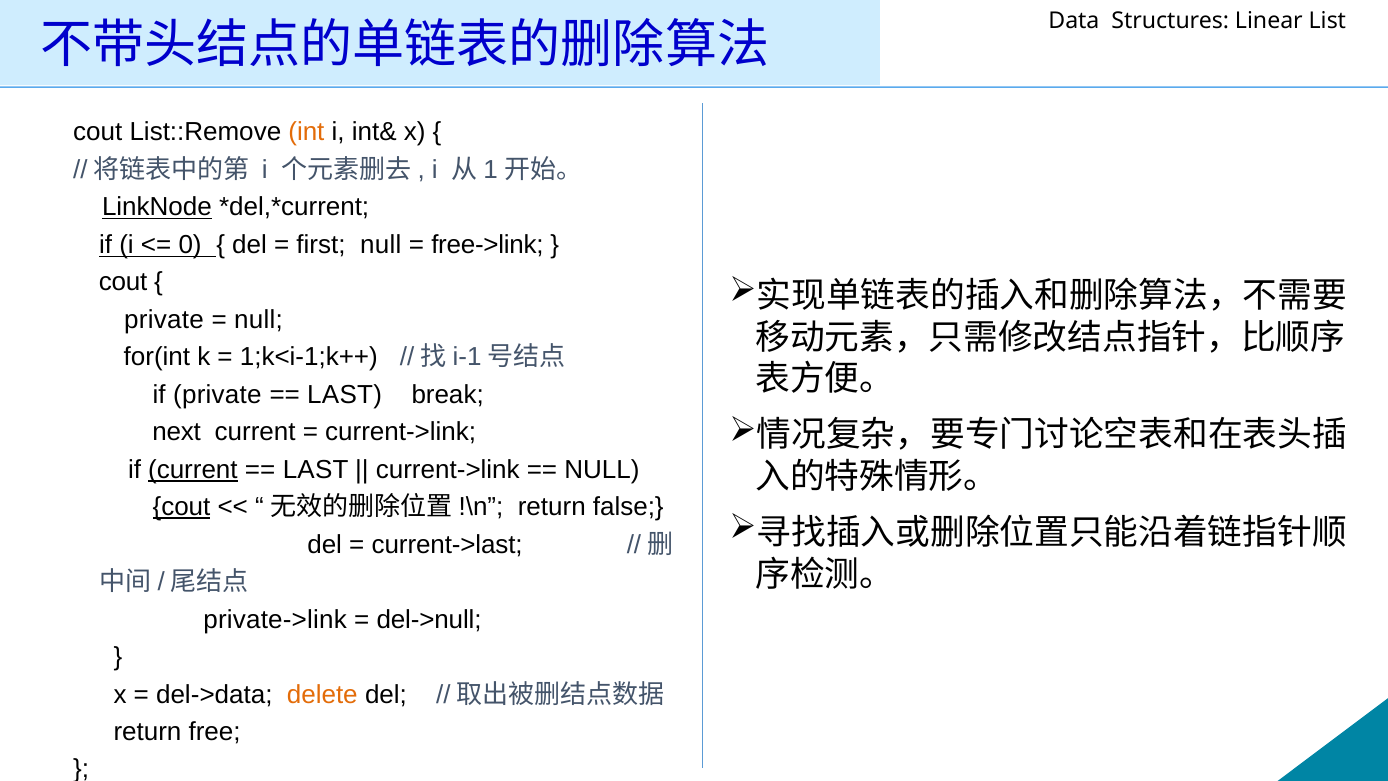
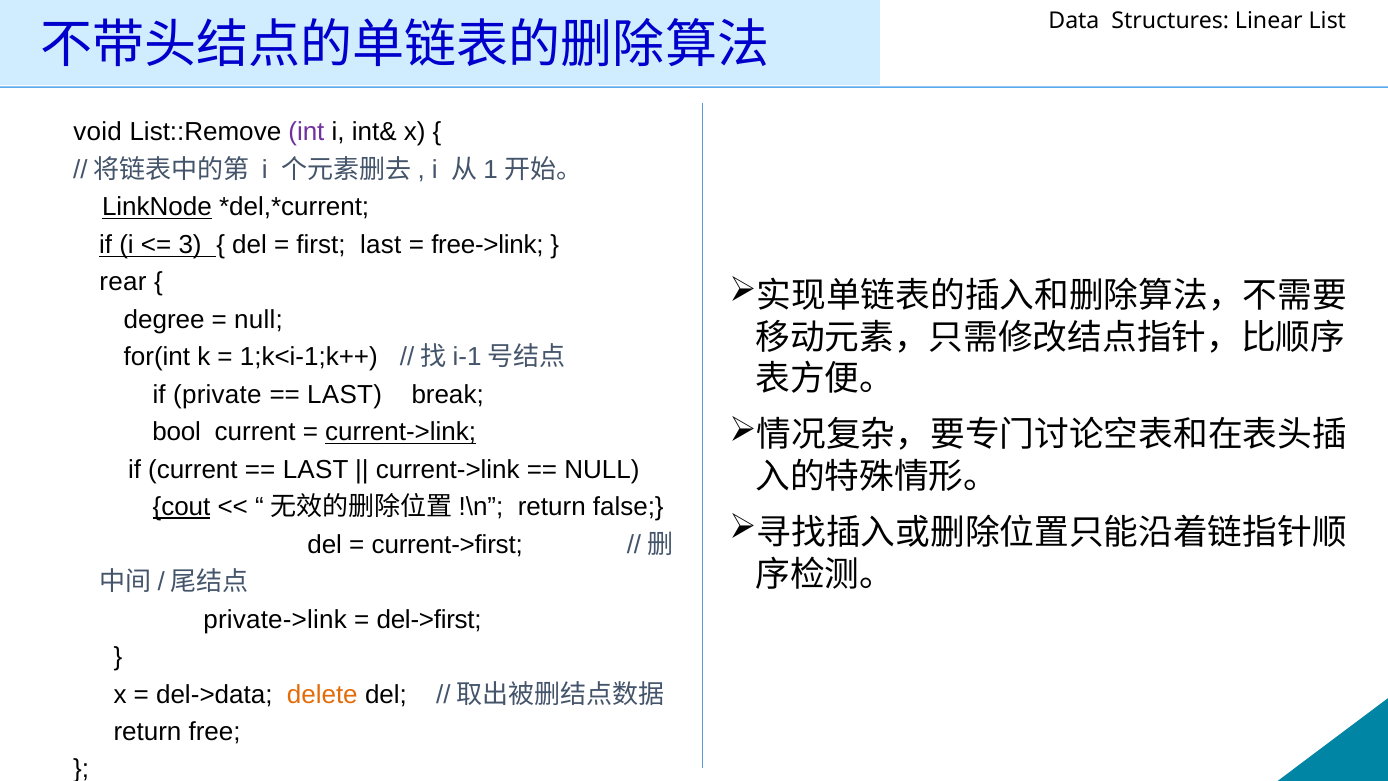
cout: cout -> void (98, 132)
int colour: orange -> purple (306, 132)
0: 0 -> 3 (190, 245)
first null: null -> last (381, 245)
cout: cout -> rear (123, 282)
private: private -> degree (164, 320)
next: next -> bool (177, 432)
current->link underline: none -> present (401, 432)
current underline: present -> none (193, 469)
current->last: current->last -> current->first (447, 544)
del->null: del->null -> del->first (429, 619)
